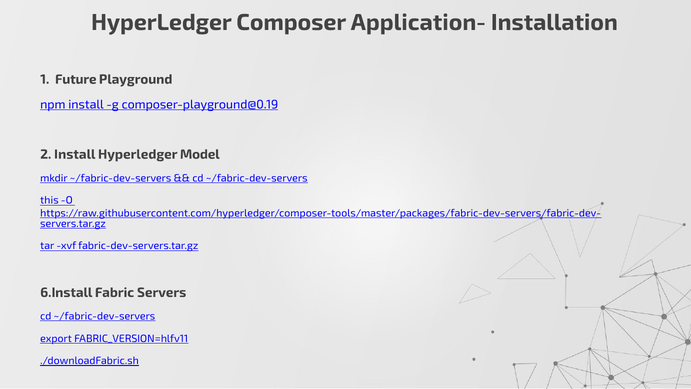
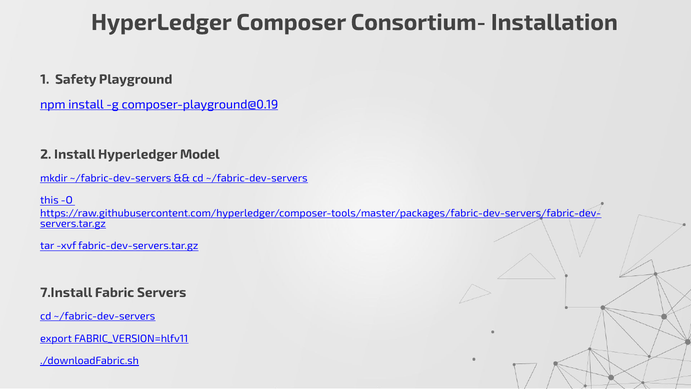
Application-: Application- -> Consortium- (418, 22)
Future: Future -> Safety (76, 79)
6.Install: 6.Install -> 7.Install (66, 292)
